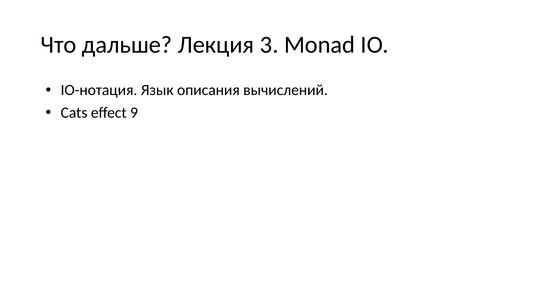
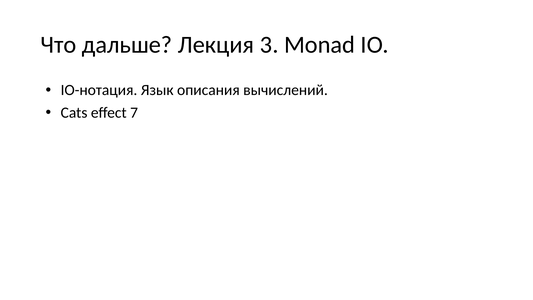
9: 9 -> 7 (134, 112)
